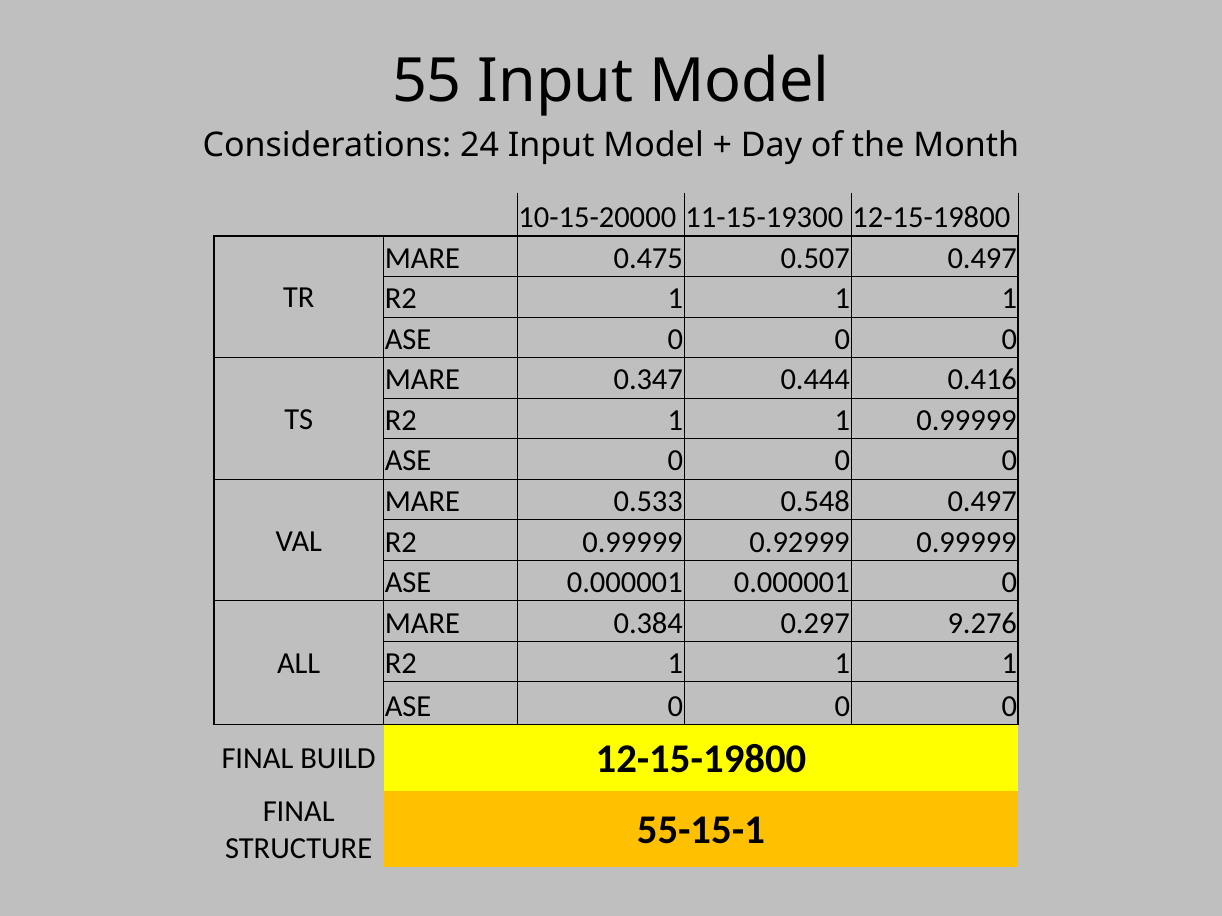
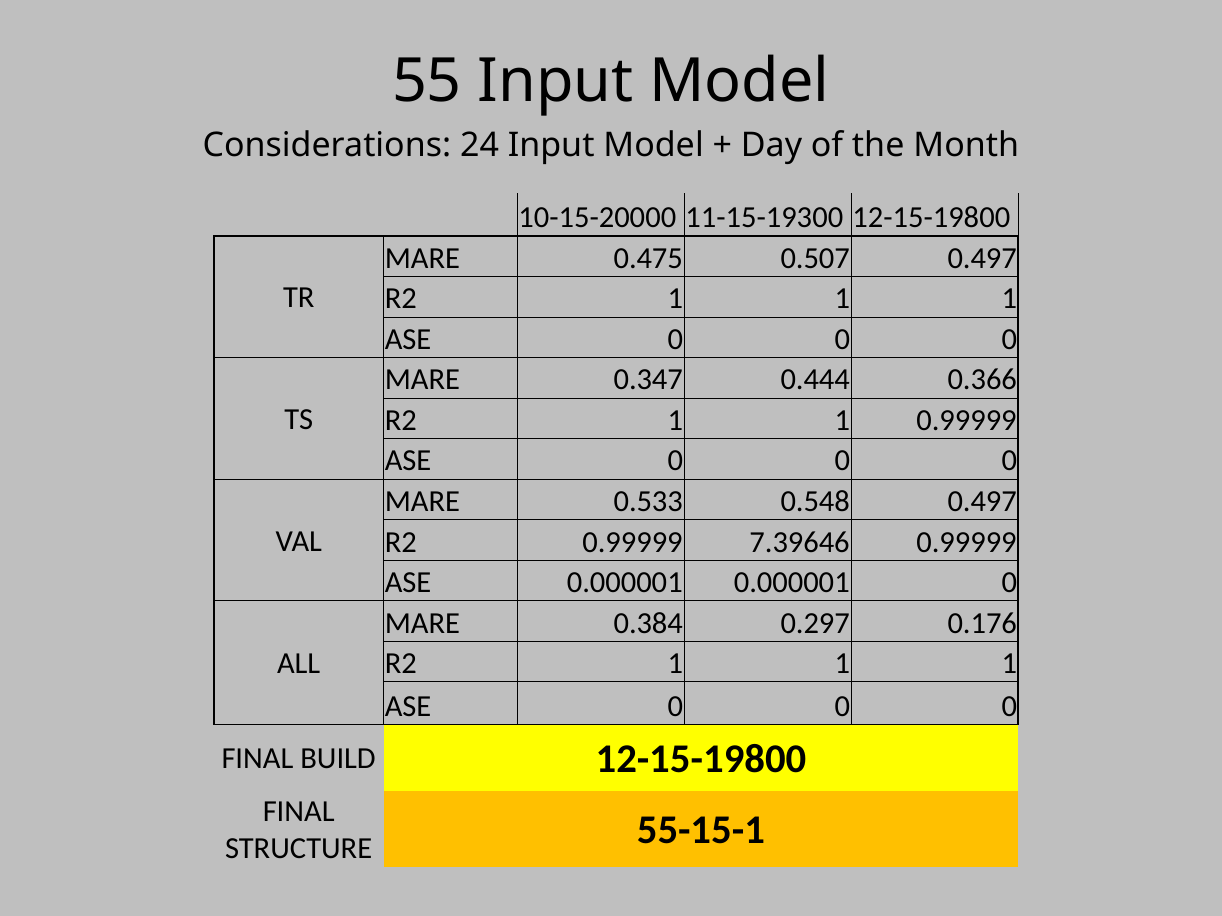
0.416: 0.416 -> 0.366 (982, 380)
0.92999: 0.92999 -> 7.39646 (800, 542)
9.276: 9.276 -> 0.176 (982, 623)
